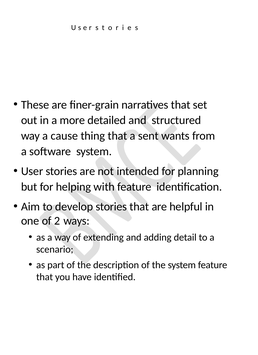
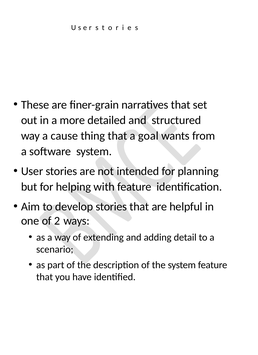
sent: sent -> goal (148, 136)
